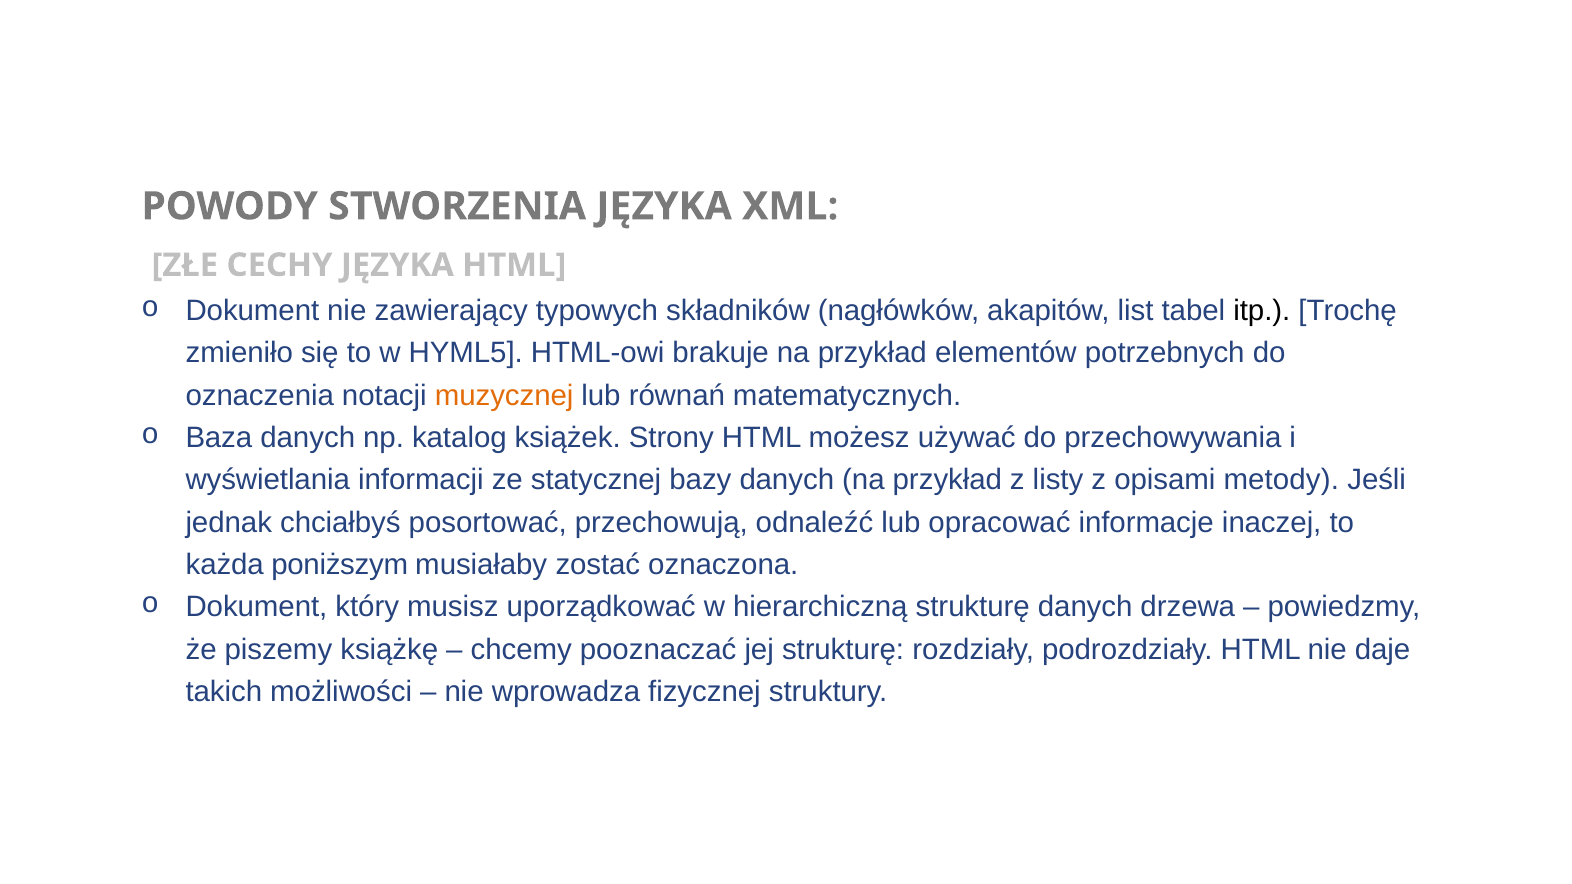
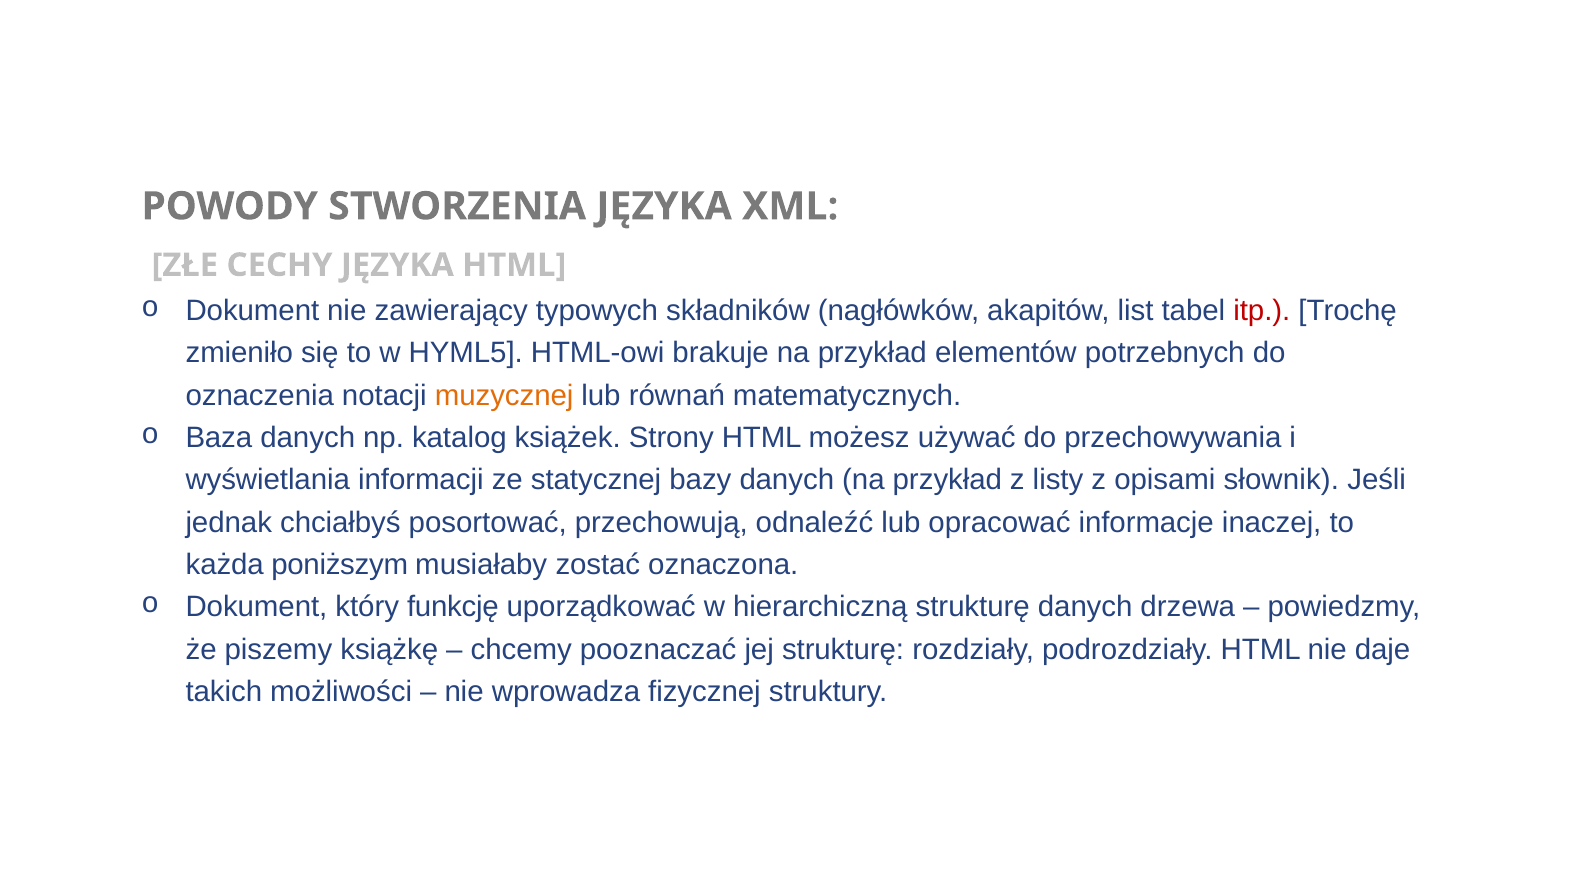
itp colour: black -> red (1262, 311)
metody: metody -> słownik (1281, 480)
musisz: musisz -> funkcję (453, 607)
